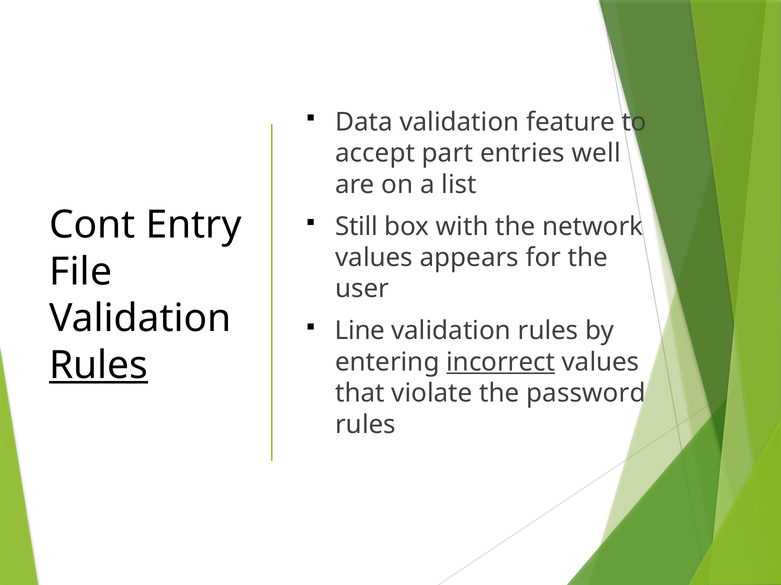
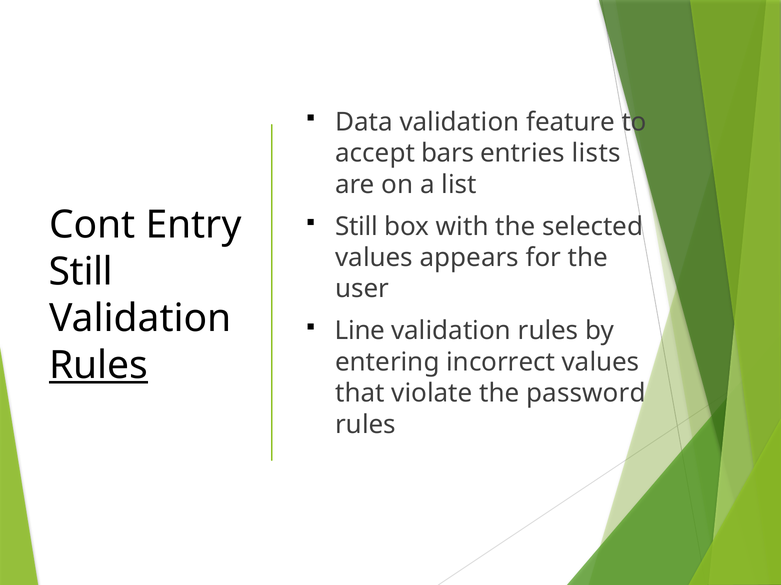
part: part -> bars (448, 153)
well: well -> lists (596, 153)
network: network -> selected (593, 227)
File: File -> Still (81, 272)
incorrect underline: present -> none (501, 363)
